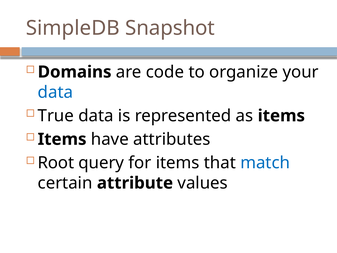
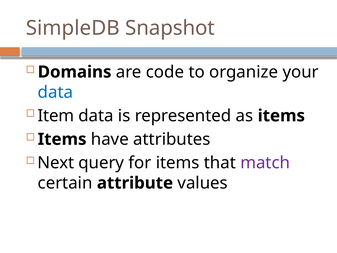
True: True -> Item (56, 116)
Root: Root -> Next (56, 163)
match colour: blue -> purple (265, 163)
